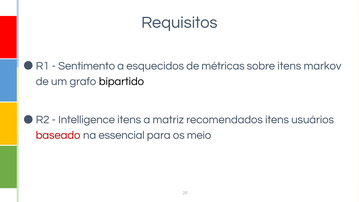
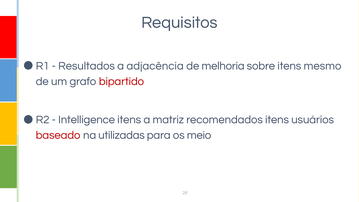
Sentimento: Sentimento -> Resultados (87, 66)
esquecidos: esquecidos -> adjacência (155, 66)
métricas: métricas -> melhoria (223, 66)
markov: markov -> mesmo (323, 66)
bipartido colour: black -> red (121, 81)
essencial: essencial -> utilizadas (122, 135)
